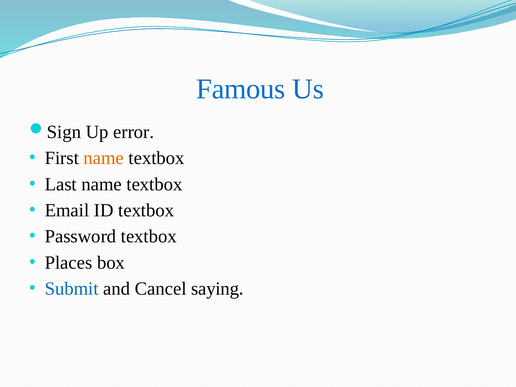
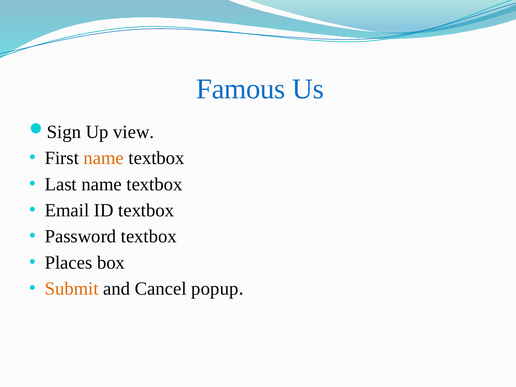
error: error -> view (134, 132)
Submit colour: blue -> orange (72, 289)
saying: saying -> popup (215, 289)
